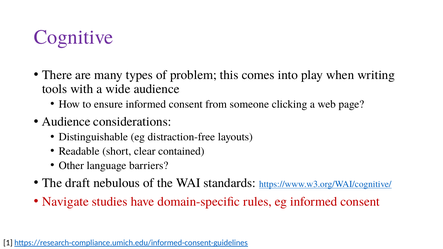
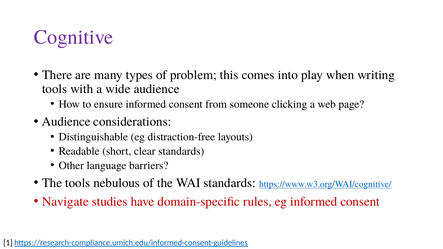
clear contained: contained -> standards (181, 151)
The draft: draft -> tools (78, 183)
